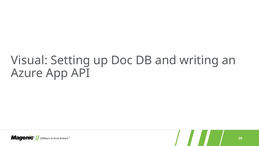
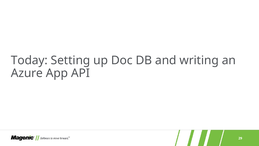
Visual: Visual -> Today (29, 60)
